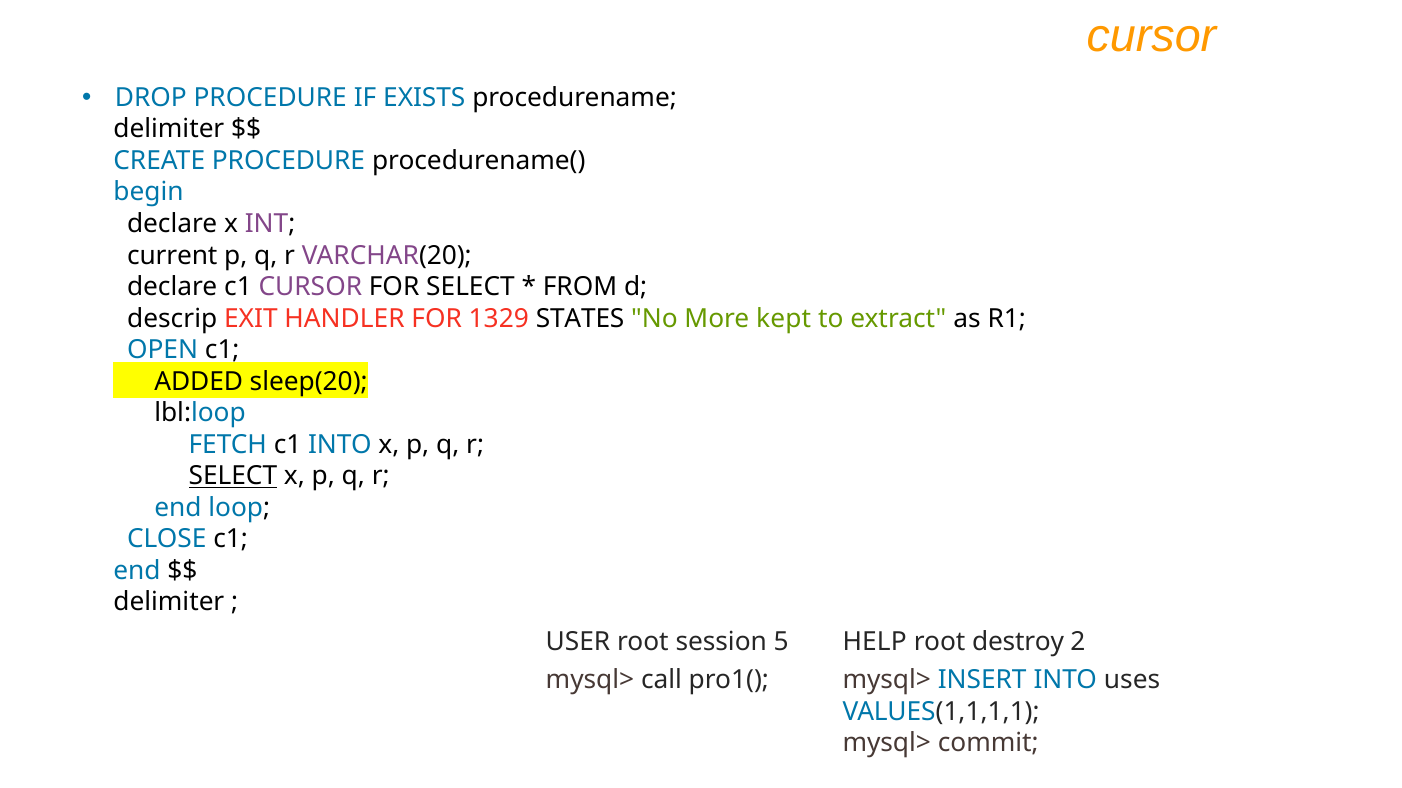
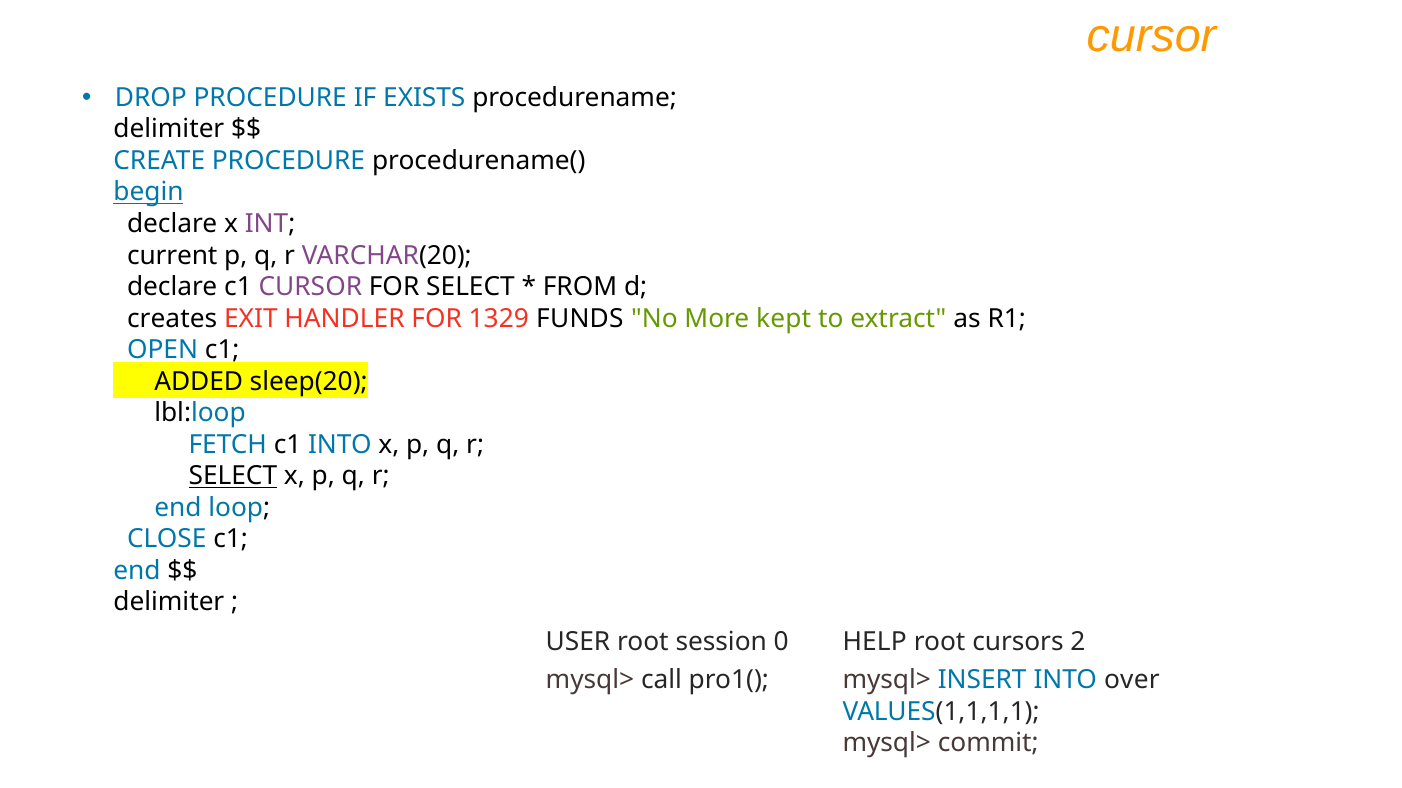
begin underline: none -> present (148, 192)
descrip: descrip -> creates (172, 319)
STATES: STATES -> FUNDS (580, 319)
5: 5 -> 0 (781, 642)
destroy: destroy -> cursors (1018, 642)
uses: uses -> over (1132, 681)
